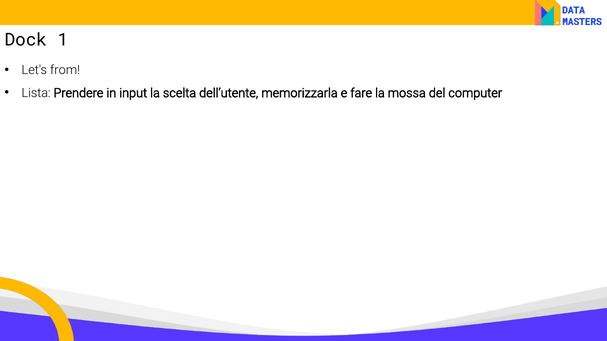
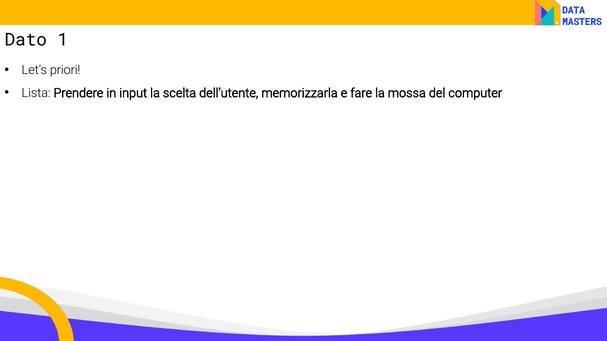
Dock: Dock -> Dato (26, 40)
from: from -> priori (65, 70)
